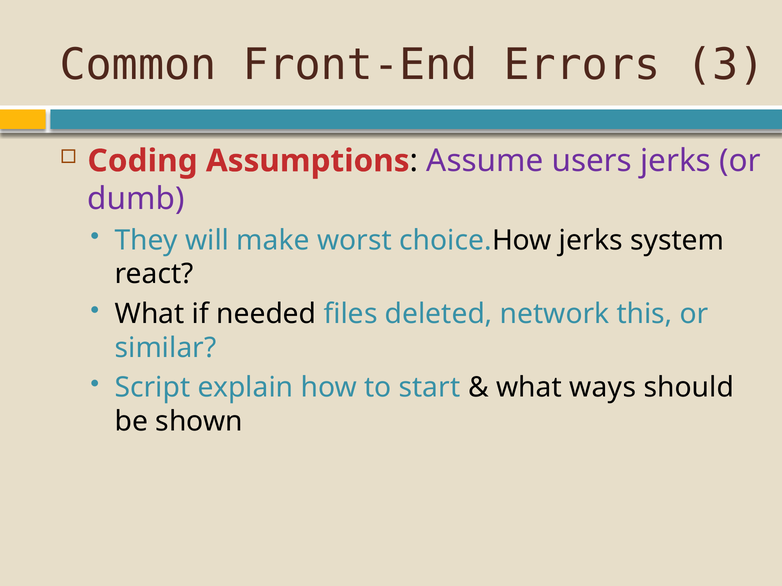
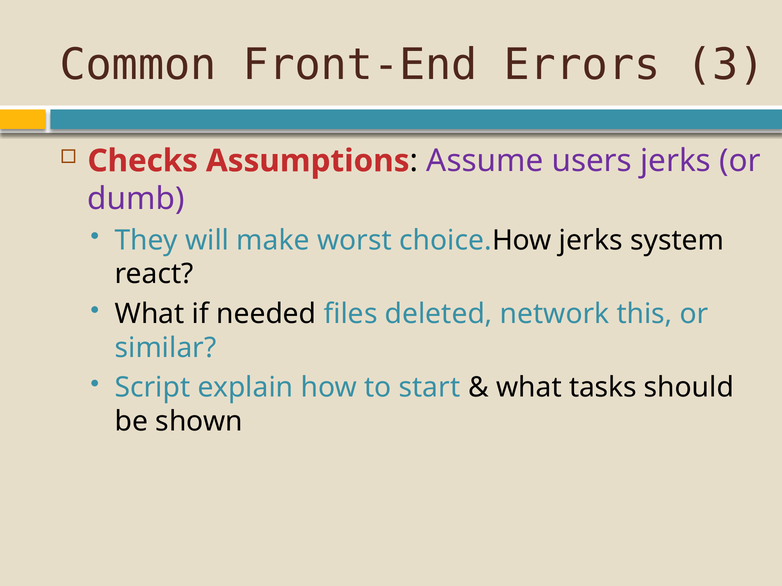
Coding: Coding -> Checks (143, 161)
ways: ways -> tasks (603, 388)
